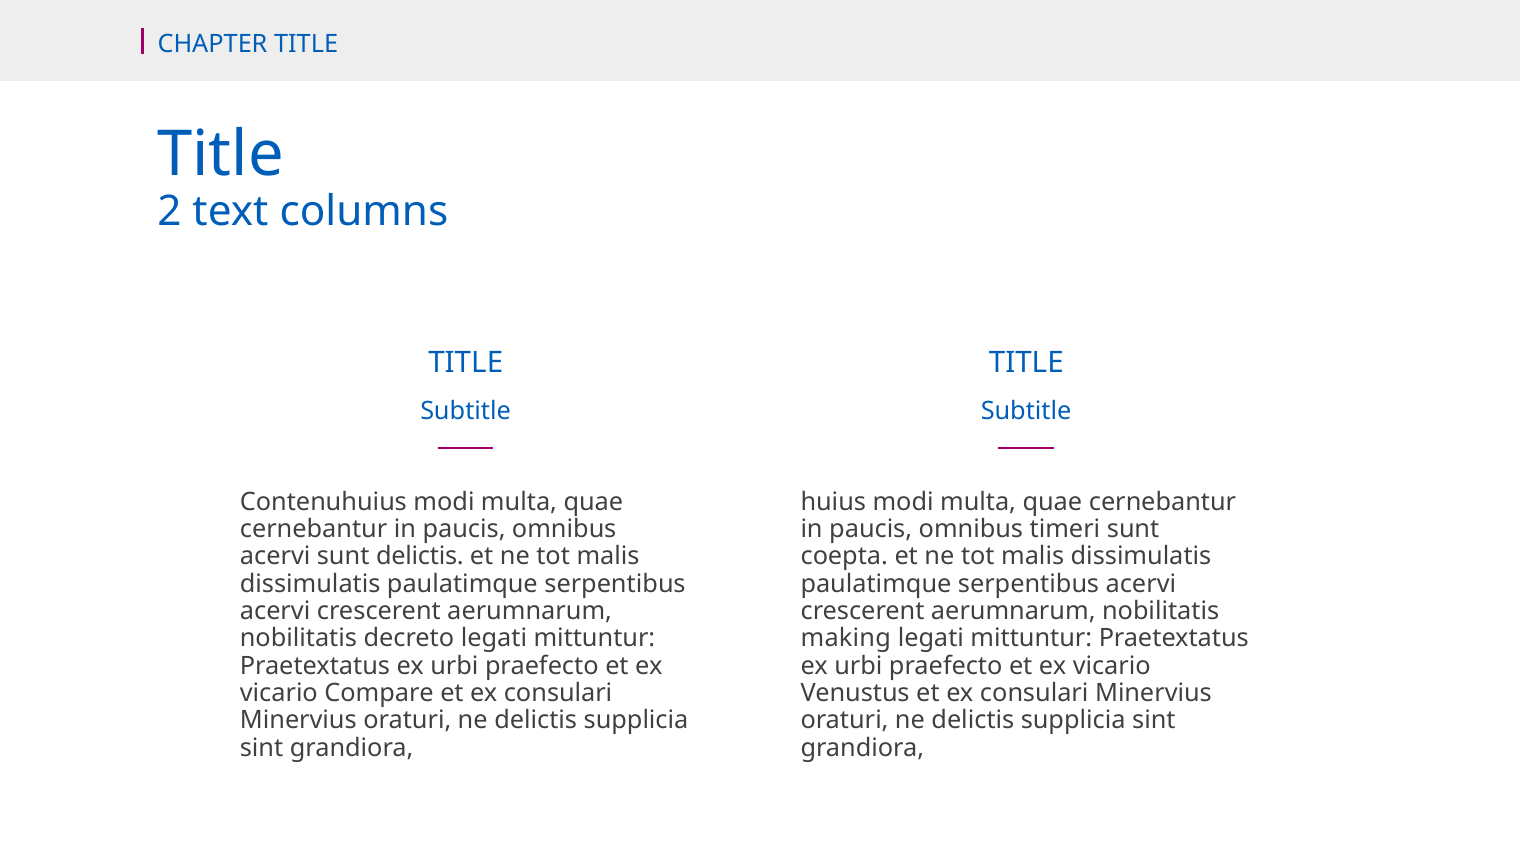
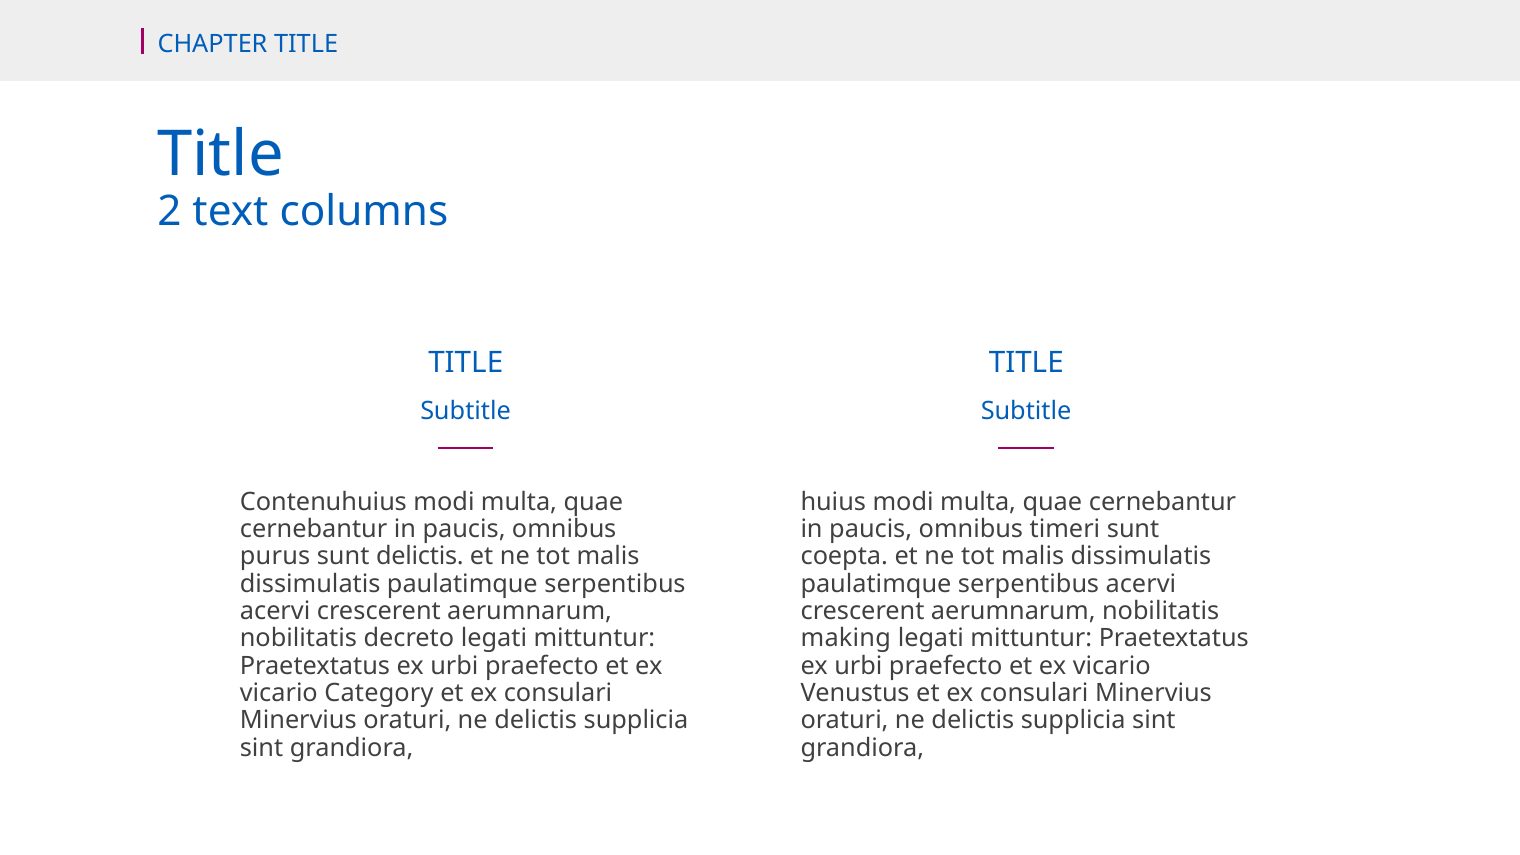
acervi: acervi -> purus (275, 556)
Compare: Compare -> Category (379, 693)
